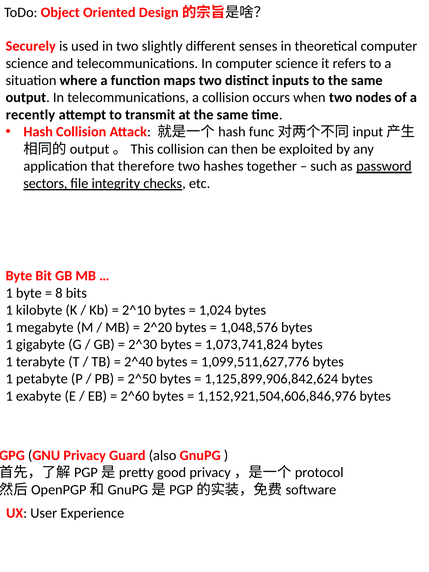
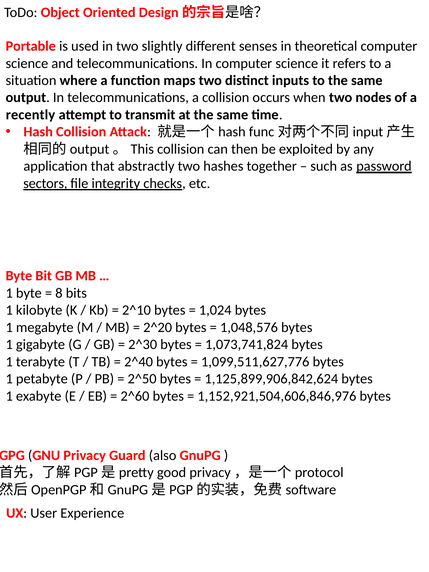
Securely: Securely -> Portable (31, 46)
therefore: therefore -> abstractly (146, 166)
